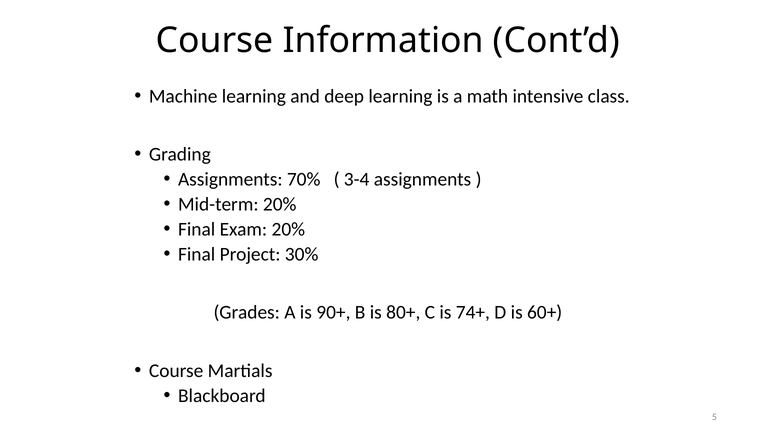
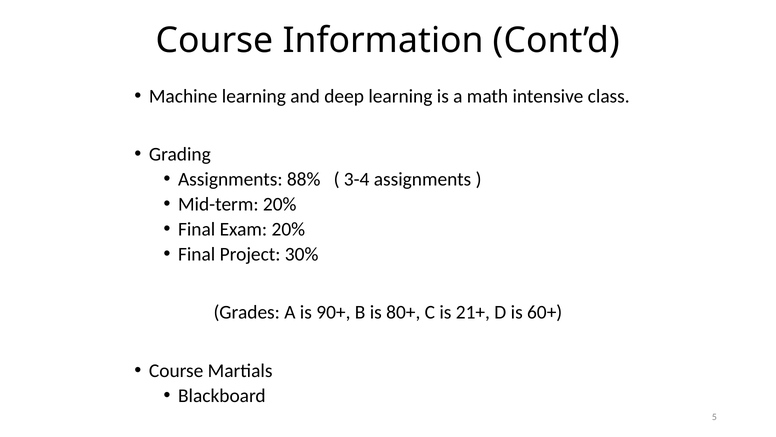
70%: 70% -> 88% (304, 179)
74+: 74+ -> 21+ (473, 312)
